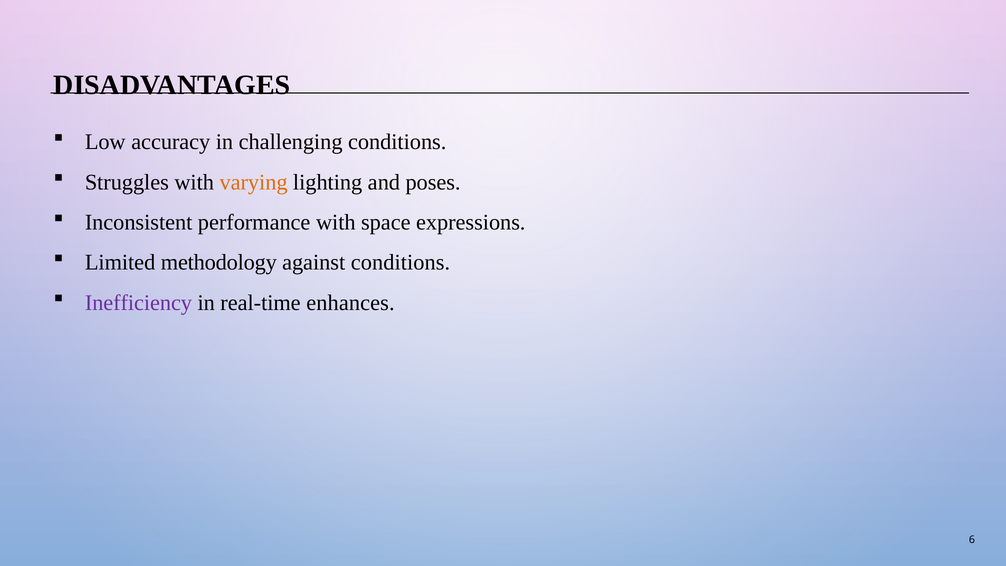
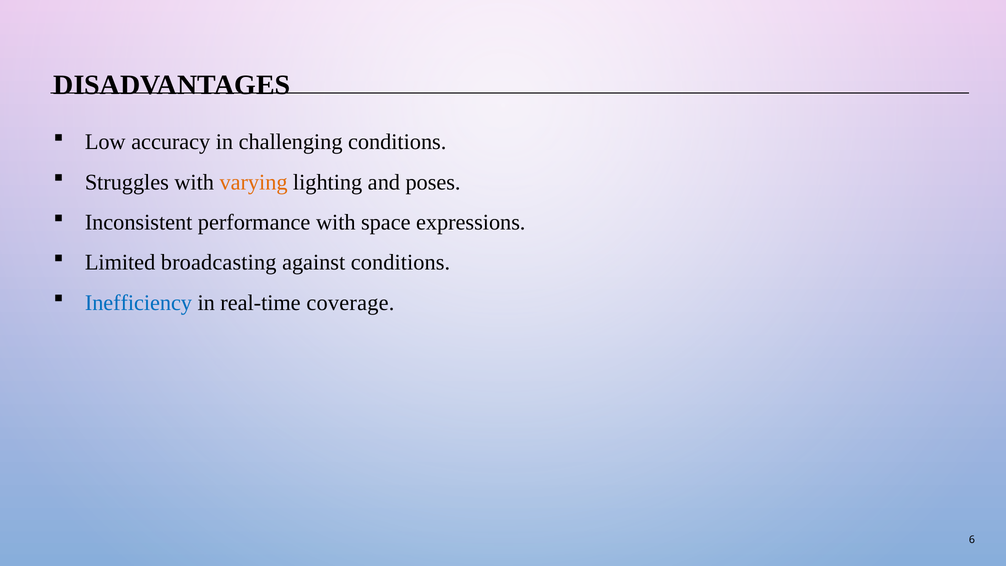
methodology: methodology -> broadcasting (219, 263)
Inefficiency colour: purple -> blue (138, 303)
enhances: enhances -> coverage (350, 303)
